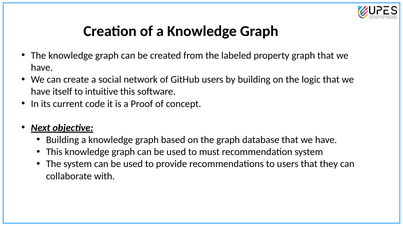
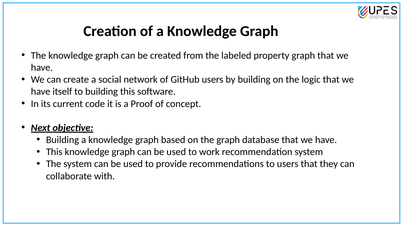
to intuitive: intuitive -> building (102, 92)
must: must -> work (209, 152)
